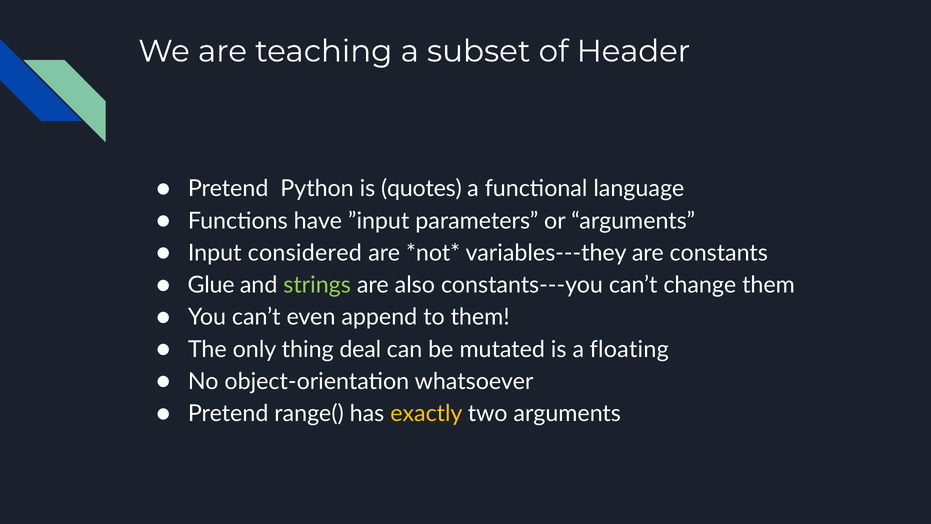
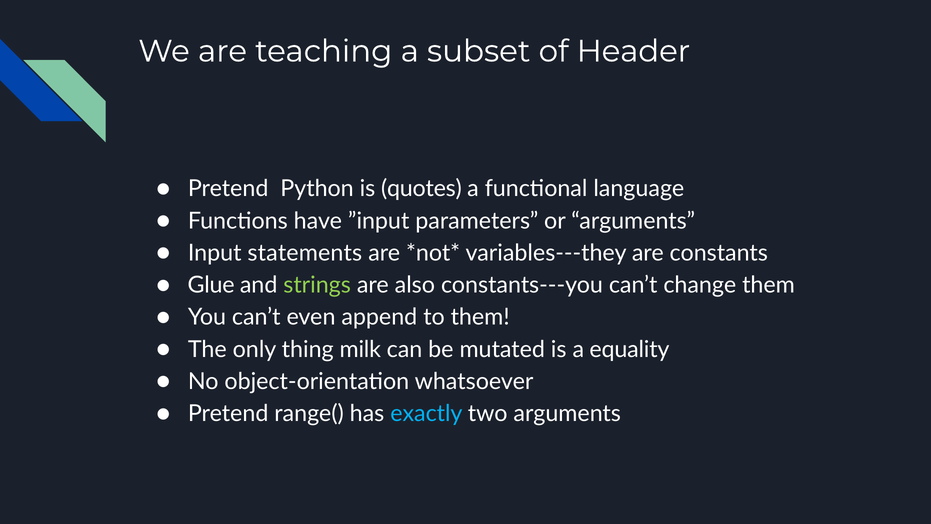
considered: considered -> statements (305, 253)
deal: deal -> milk (360, 349)
floating: floating -> equality (629, 349)
exactly colour: yellow -> light blue (426, 413)
